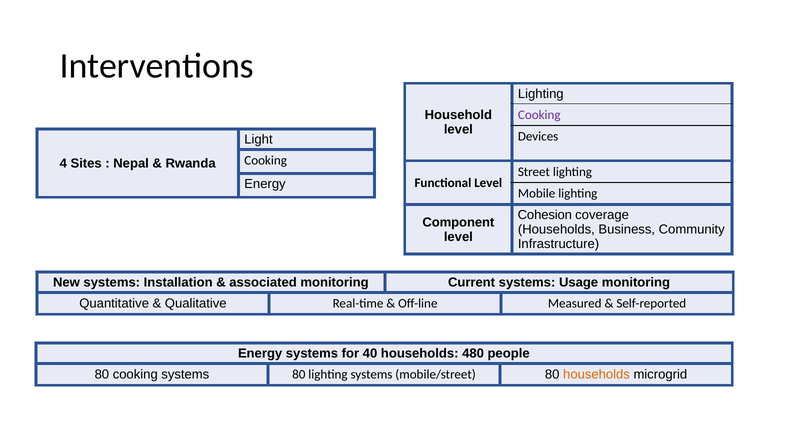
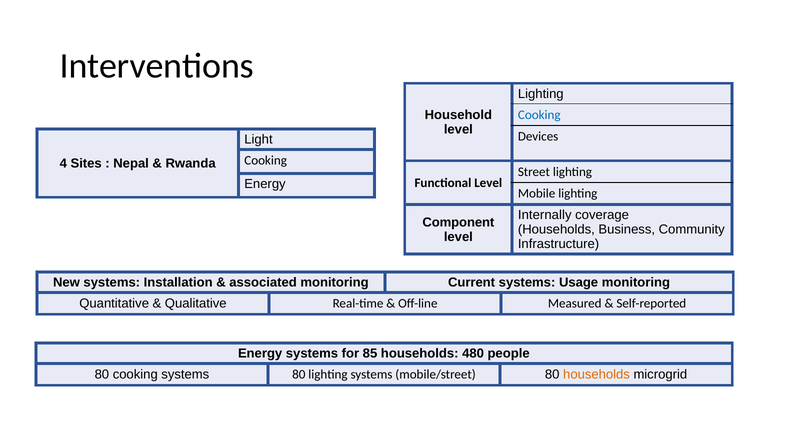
Cooking colour: purple -> blue (539, 115)
Cohesion: Cohesion -> Internally (545, 215)
40: 40 -> 85 (370, 354)
